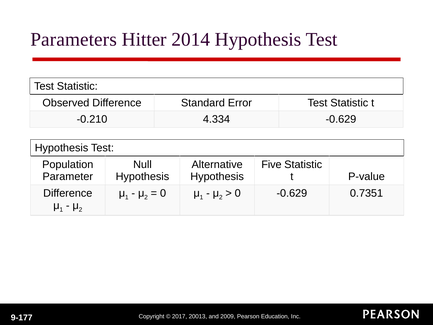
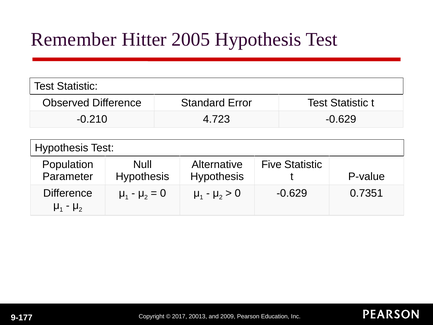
Parameters: Parameters -> Remember (74, 39)
2014: 2014 -> 2005 (191, 39)
4.334: 4.334 -> 4.723 (216, 119)
